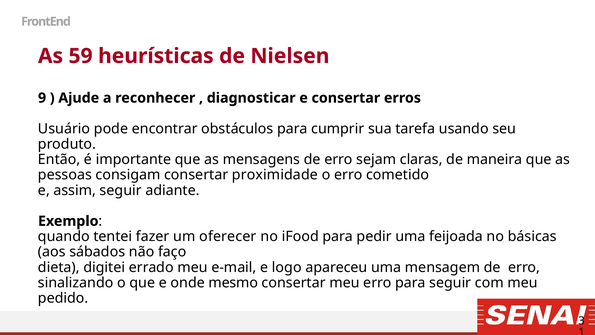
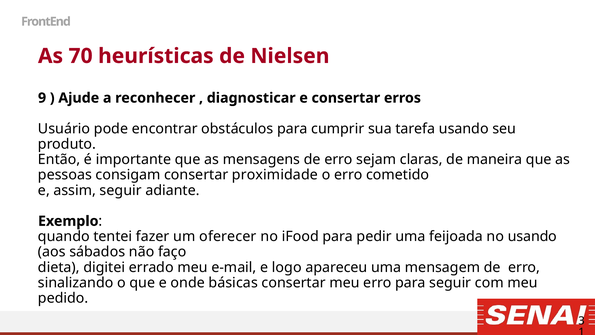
59: 59 -> 70 (81, 56)
no básicas: básicas -> usando (532, 236)
mesmo: mesmo -> básicas (233, 282)
